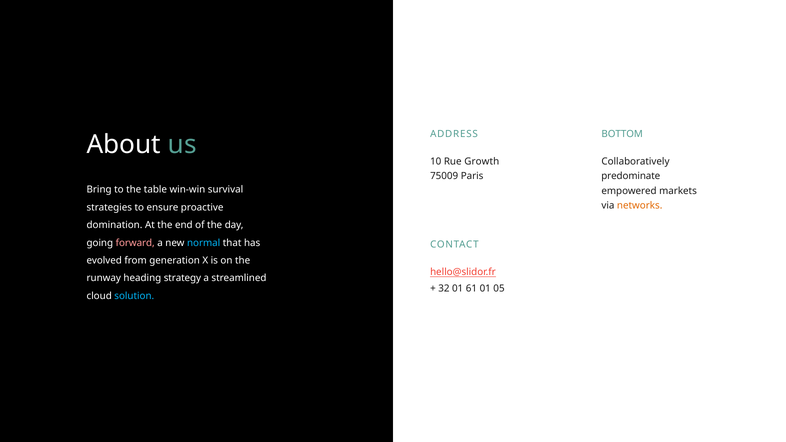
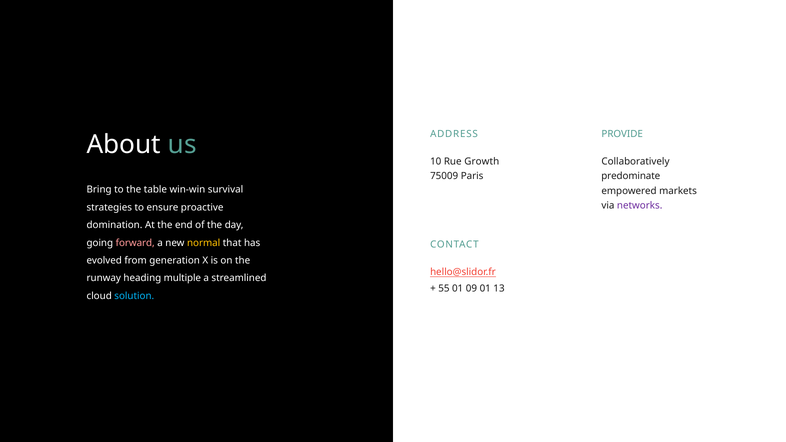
BOTTOM: BOTTOM -> PROVIDE (622, 134)
networks colour: orange -> purple (640, 206)
normal colour: light blue -> yellow (204, 243)
strategy: strategy -> multiple (182, 278)
32: 32 -> 55 (444, 289)
61: 61 -> 09 (471, 289)
05: 05 -> 13 (499, 289)
